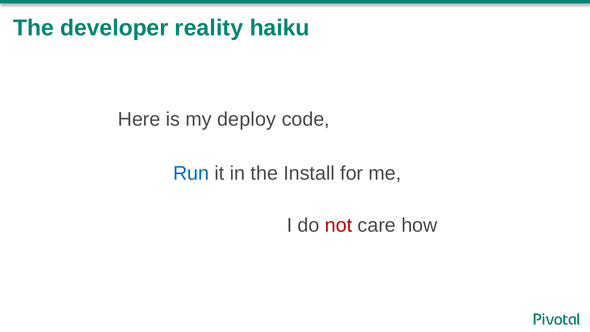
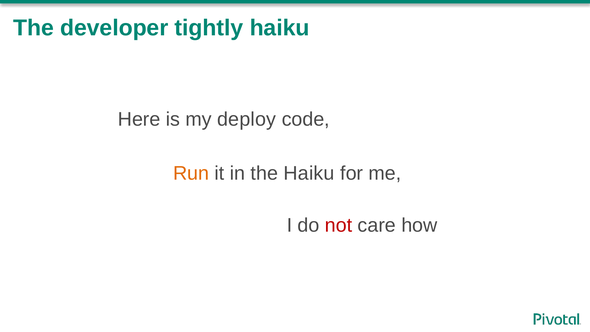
reality: reality -> tightly (209, 28)
Run colour: blue -> orange (191, 173)
the Install: Install -> Haiku (309, 173)
